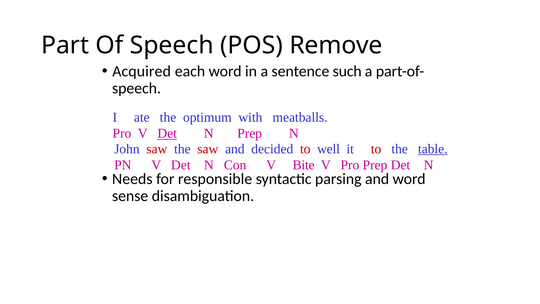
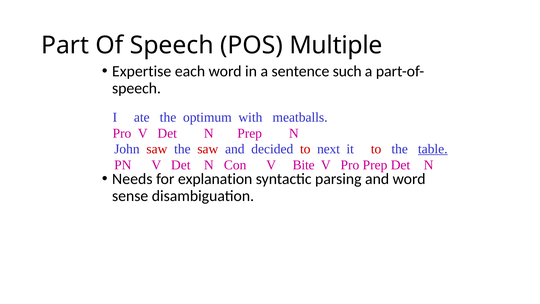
Remove: Remove -> Multiple (336, 45)
Acquired: Acquired -> Expertise (142, 71)
Det underline: present -> none (167, 133)
well: well -> next (329, 149)
responsible: responsible -> explanation (215, 179)
